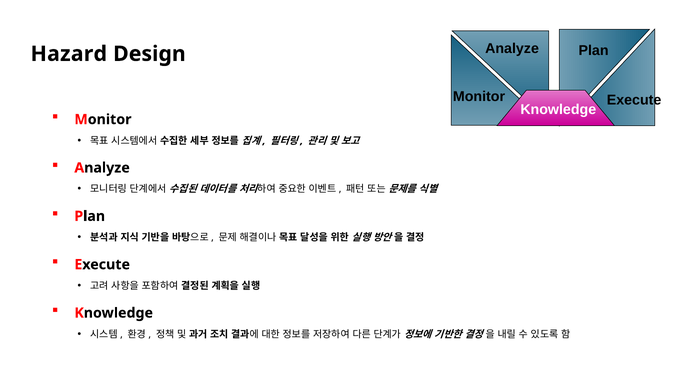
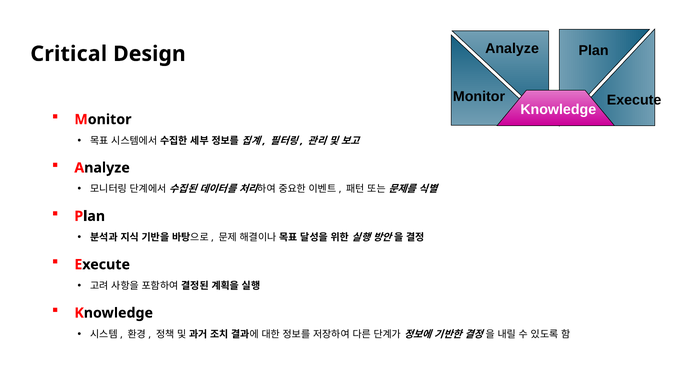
Hazard: Hazard -> Critical (69, 54)
